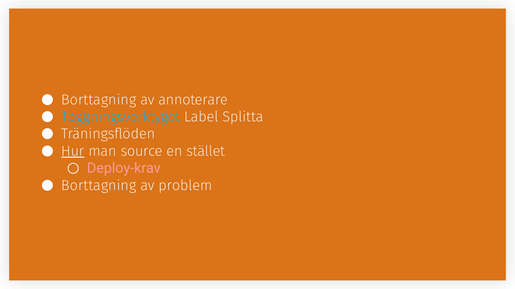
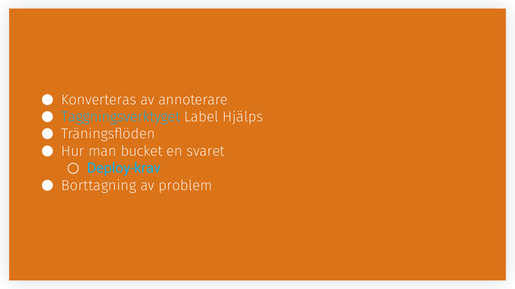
Borttagning: Borttagning -> Konverteras (99, 100)
Splitta: Splitta -> Hjälps (243, 117)
Hur underline: present -> none (73, 151)
source: source -> bucket (142, 151)
stället: stället -> svaret (206, 151)
Deploy-krav colour: pink -> light blue (124, 169)
